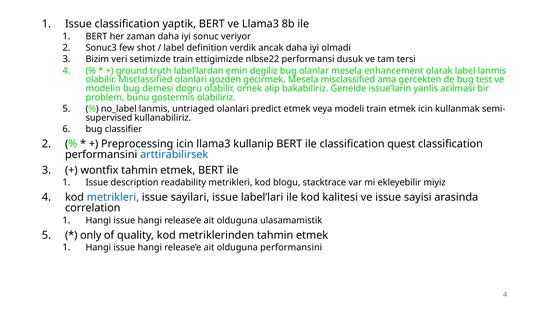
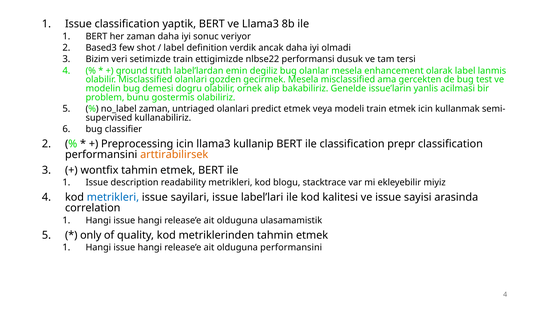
Sonuc3: Sonuc3 -> Based3 (101, 48)
no_label lanmis: lanmis -> zaman (154, 109)
quest: quest -> prepr (401, 144)
arttirabilirsek colour: blue -> orange (174, 154)
